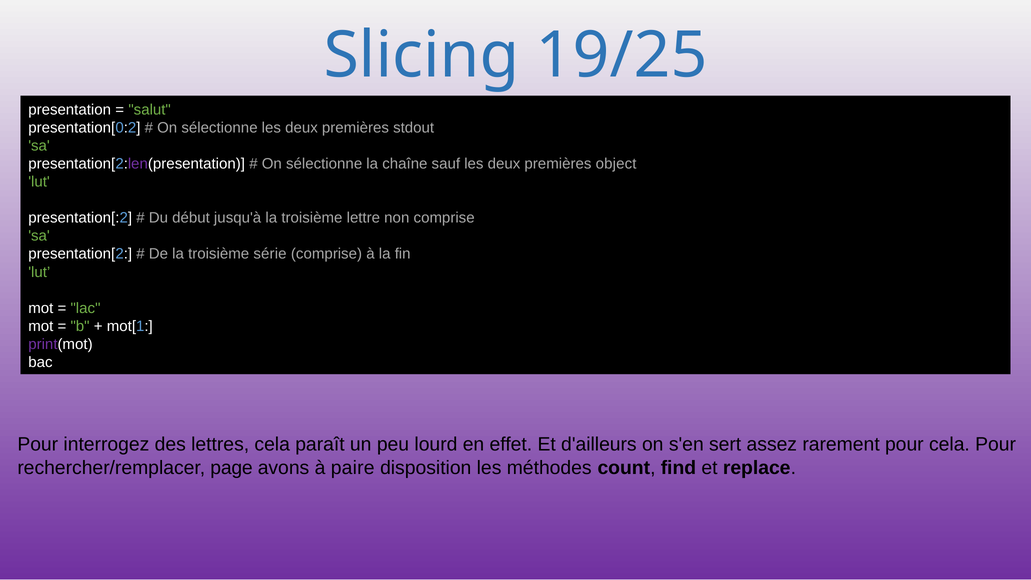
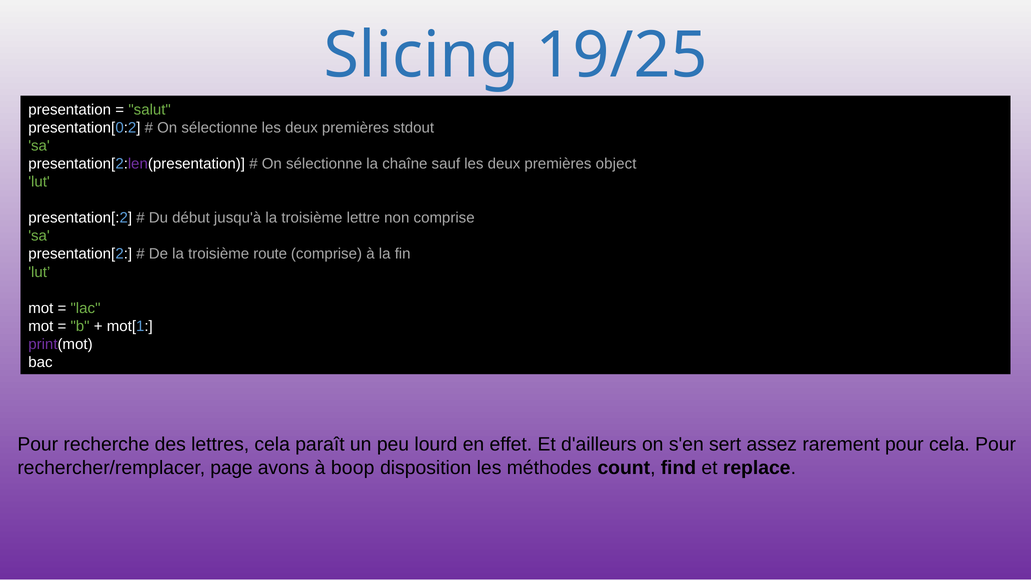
série: série -> route (270, 254)
interrogez: interrogez -> recherche (106, 444)
paire: paire -> boop (353, 468)
